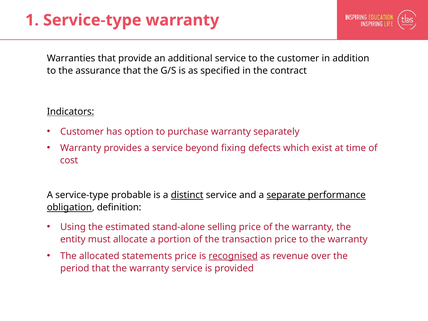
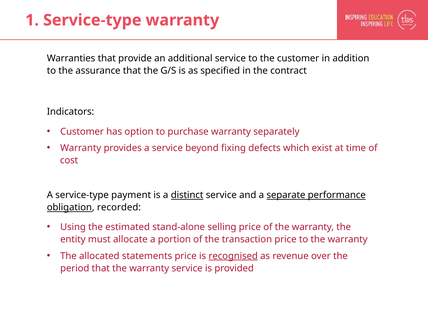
Indicators underline: present -> none (71, 112)
probable: probable -> payment (131, 195)
definition: definition -> recorded (119, 207)
